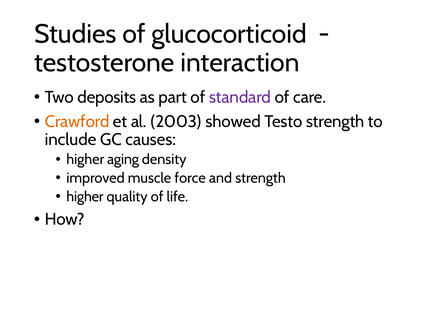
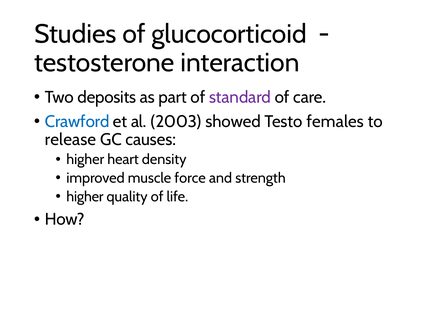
Crawford colour: orange -> blue (77, 122)
Testo strength: strength -> females (335, 122)
include: include -> release (71, 140)
aging: aging -> heart (123, 160)
